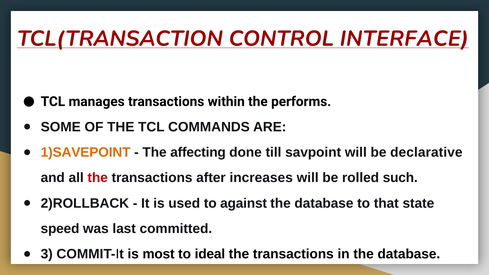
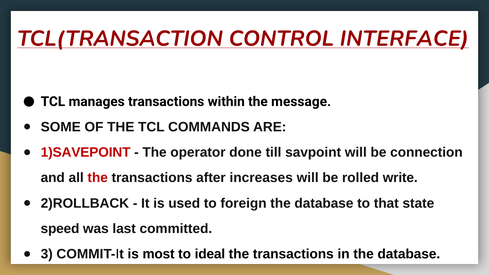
performs: performs -> message (301, 102)
1)SAVEPOINT colour: orange -> red (86, 152)
affecting: affecting -> operator (198, 152)
declarative: declarative -> connection (426, 152)
such: such -> write (400, 178)
against: against -> foreign (244, 203)
